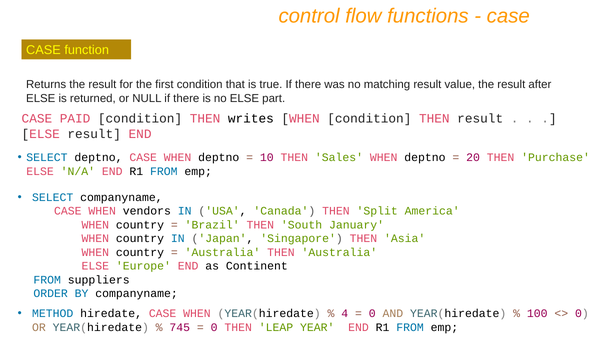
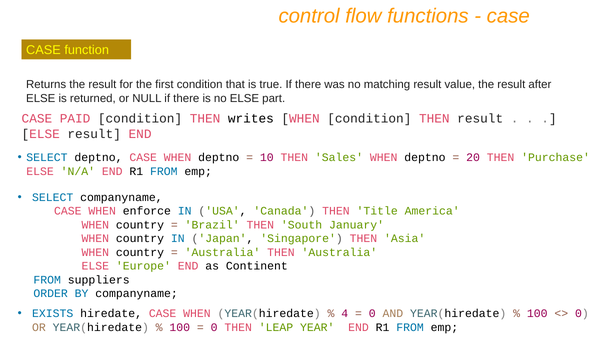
vendors: vendors -> enforce (147, 211)
Split: Split -> Title (377, 211)
METHOD: METHOD -> EXISTS (53, 313)
745: 745 -> 100 (180, 327)
